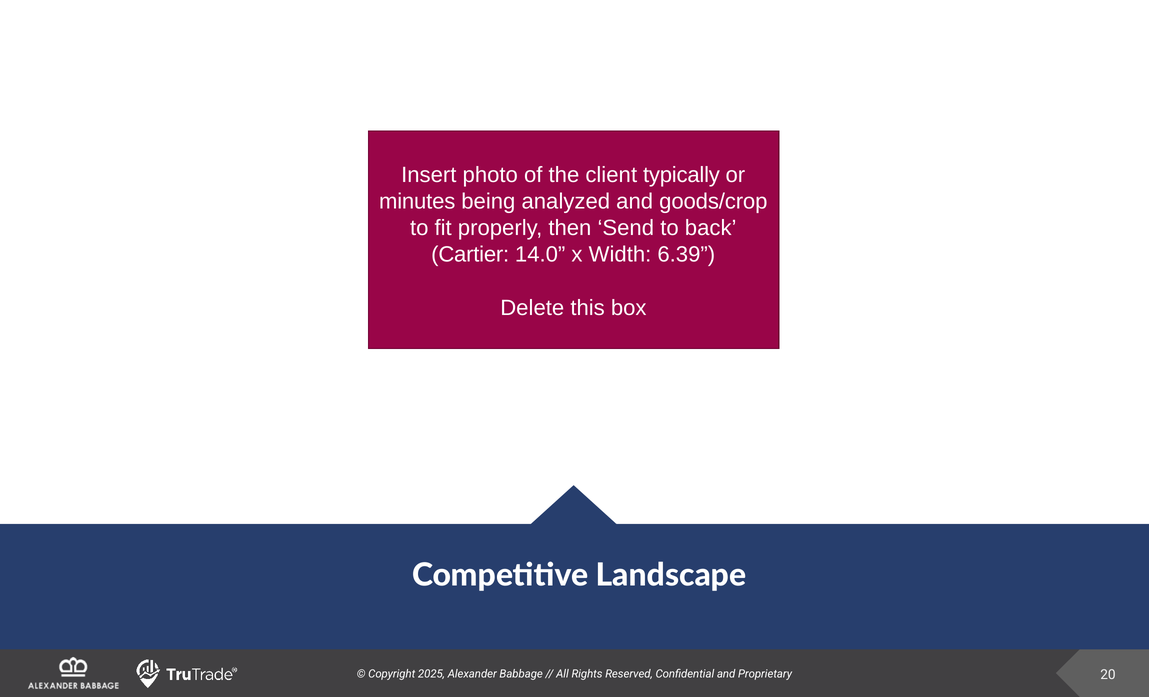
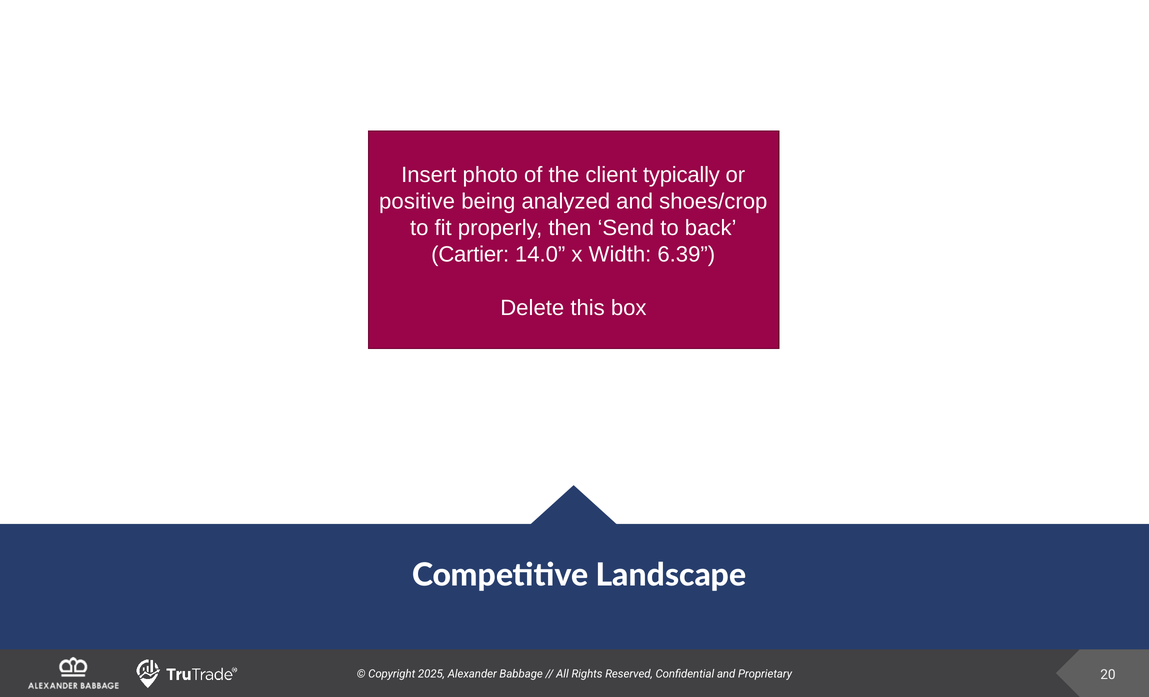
minutes: minutes -> positive (417, 202)
goods/crop: goods/crop -> shoes/crop (713, 202)
